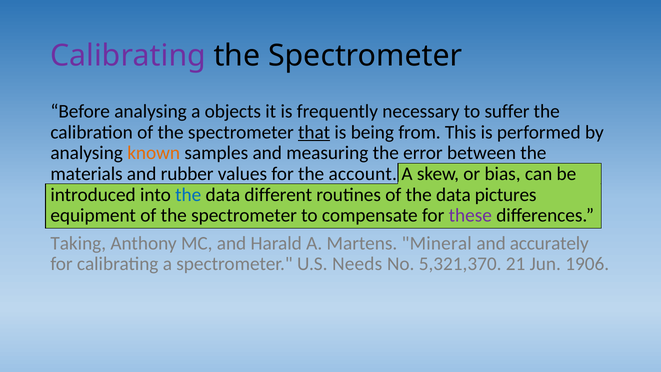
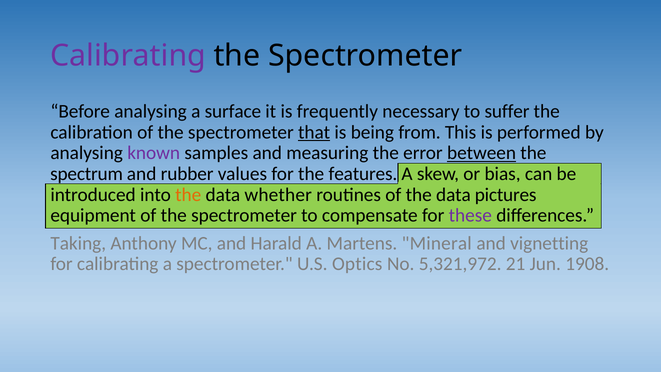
objects: objects -> surface (233, 111)
known colour: orange -> purple (154, 153)
between underline: none -> present (482, 153)
materials: materials -> spectrum (87, 174)
account: account -> features (363, 174)
the colour: blue -> orange (188, 195)
different: different -> whether (278, 195)
accurately: accurately -> vignetting (549, 243)
Needs: Needs -> Optics (357, 264)
5,321,370: 5,321,370 -> 5,321,972 (460, 264)
1906: 1906 -> 1908 (587, 264)
